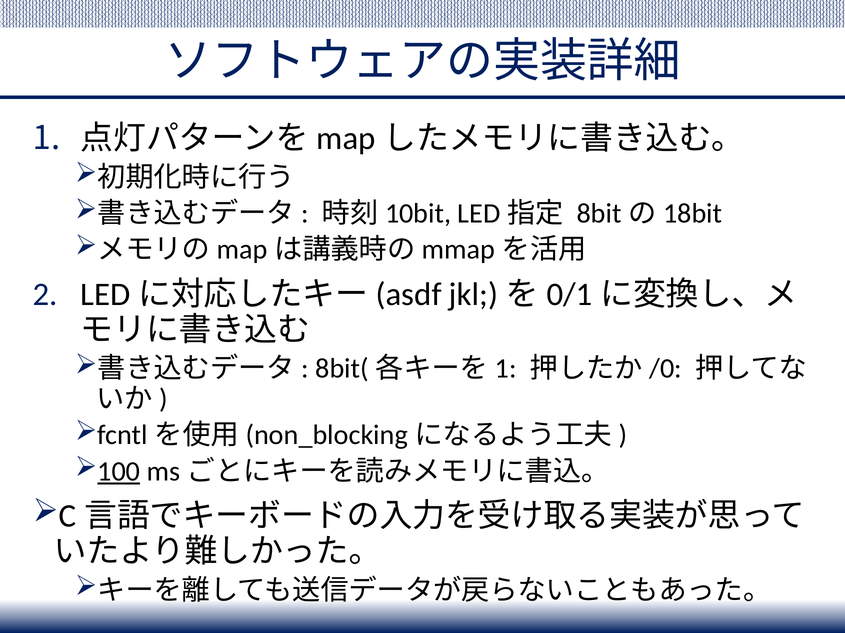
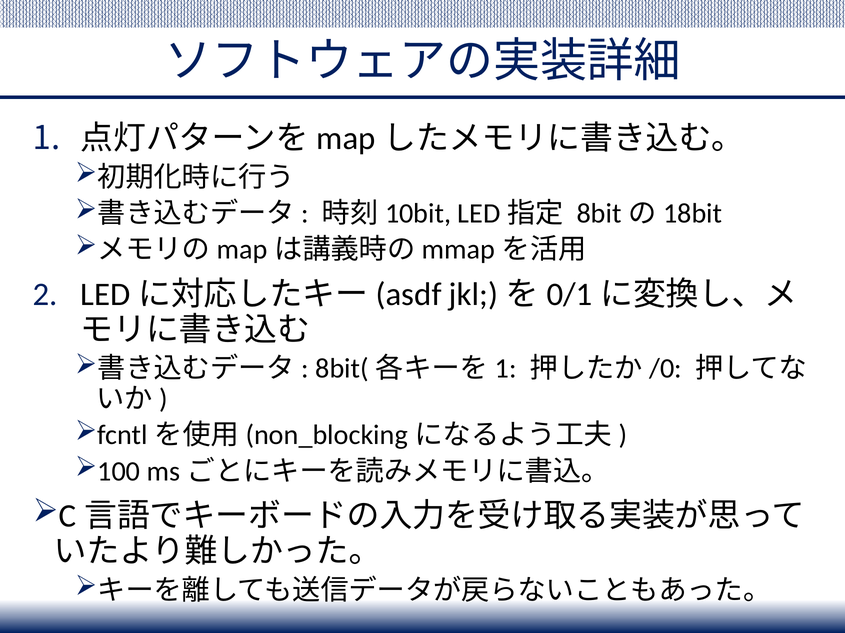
100 underline: present -> none (119, 472)
